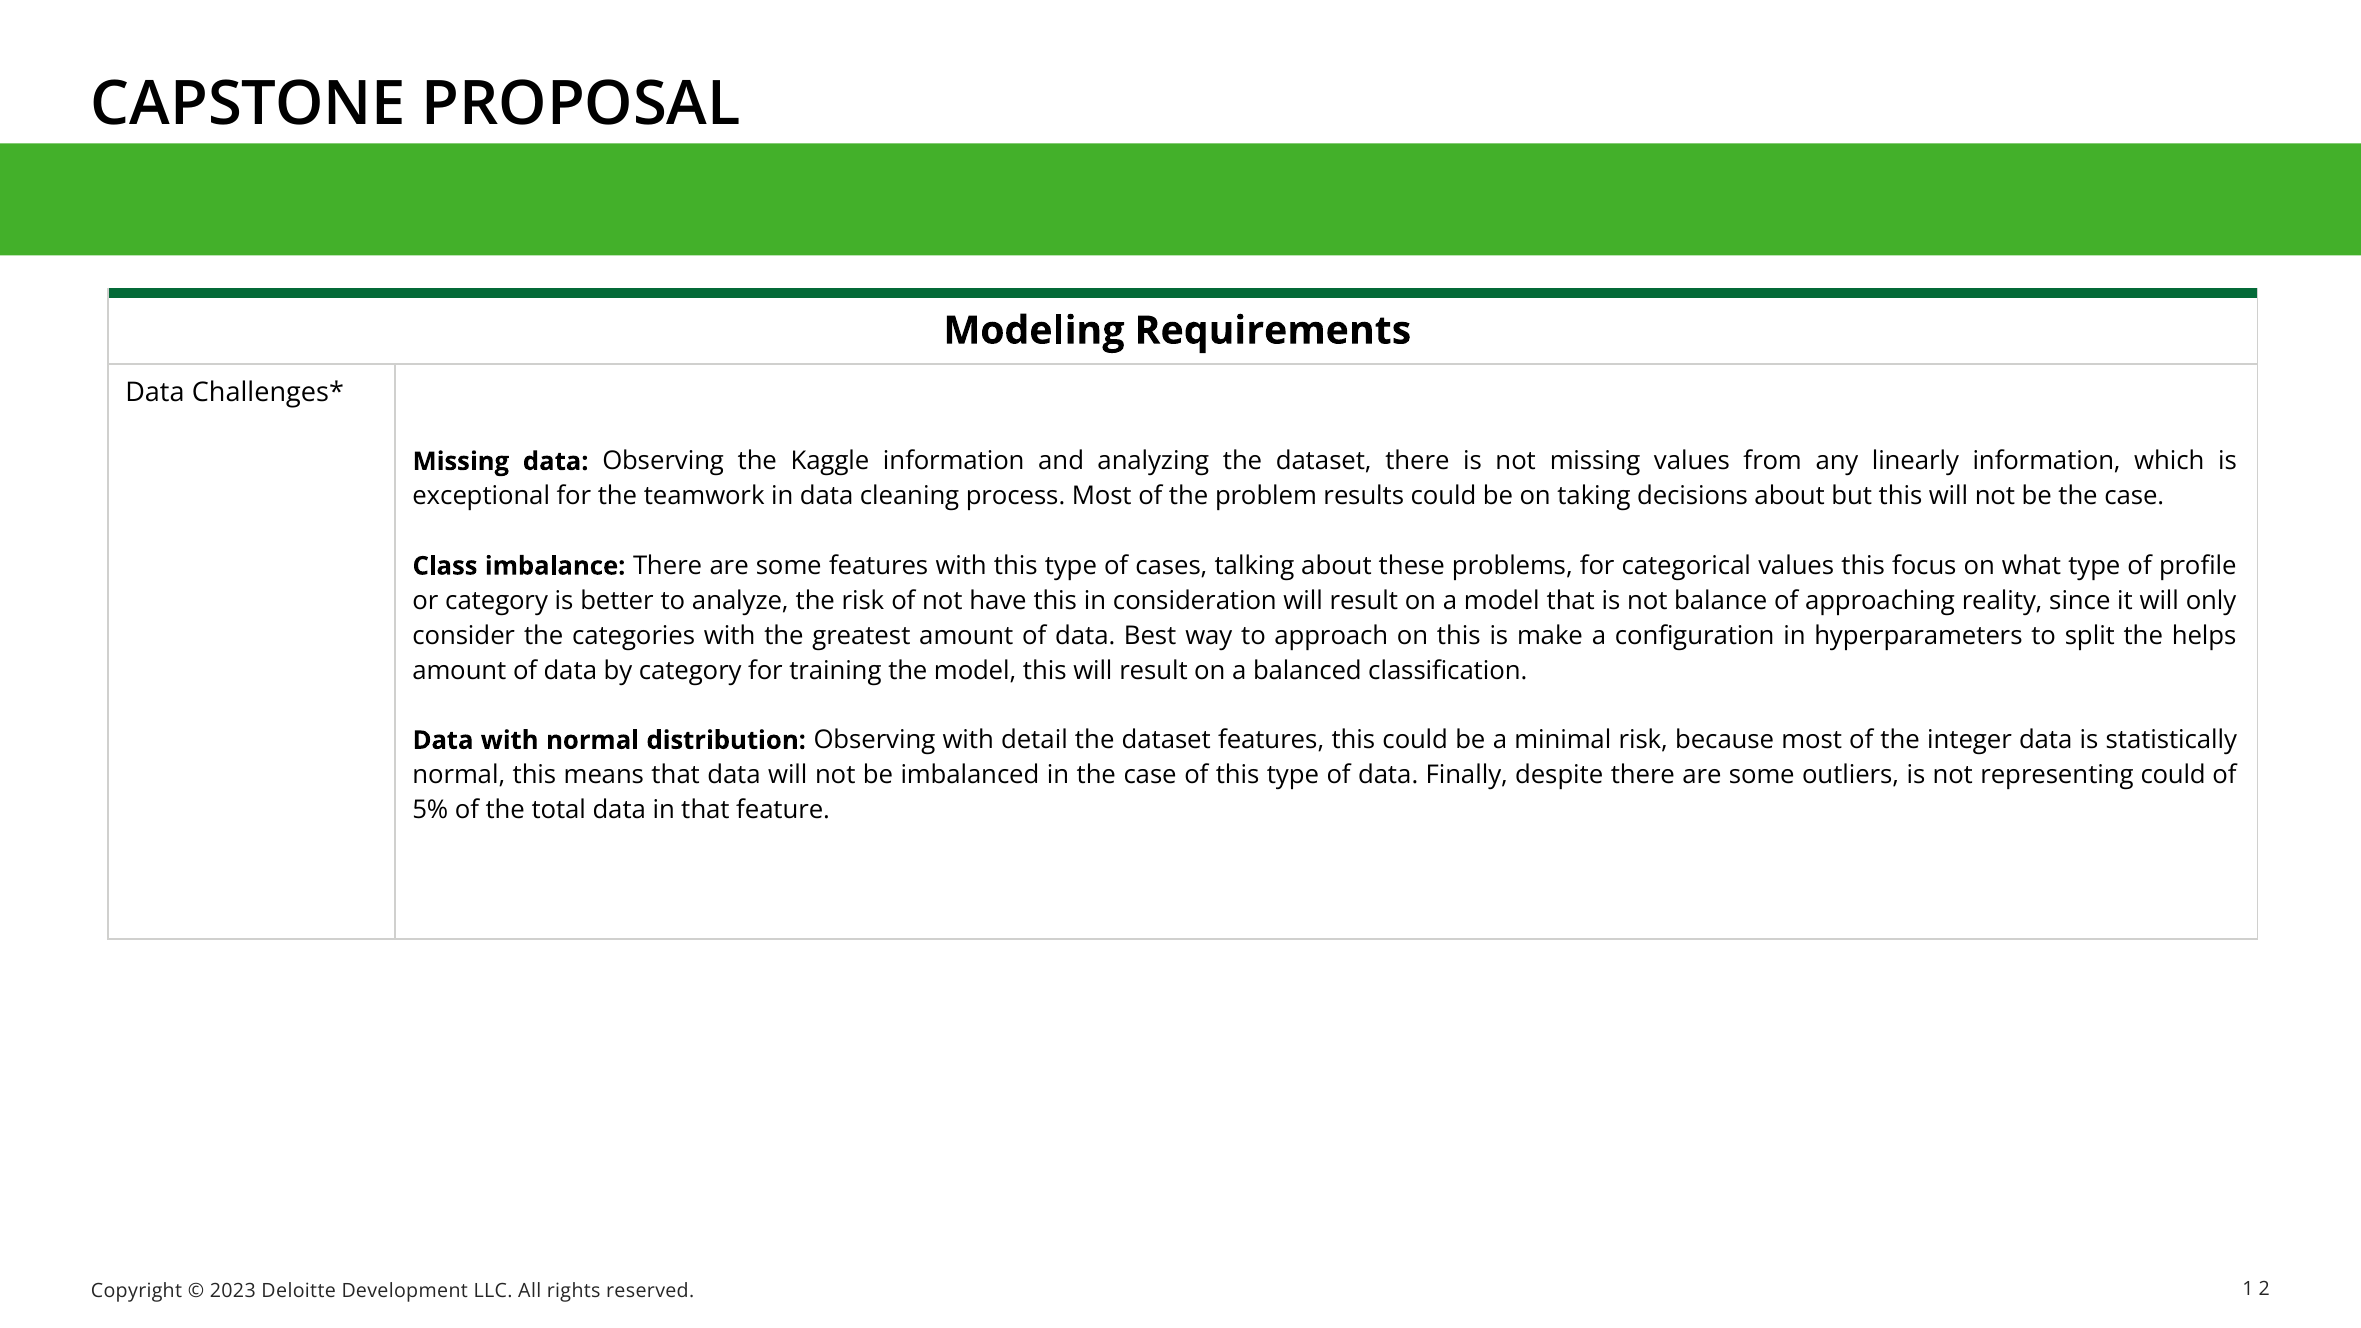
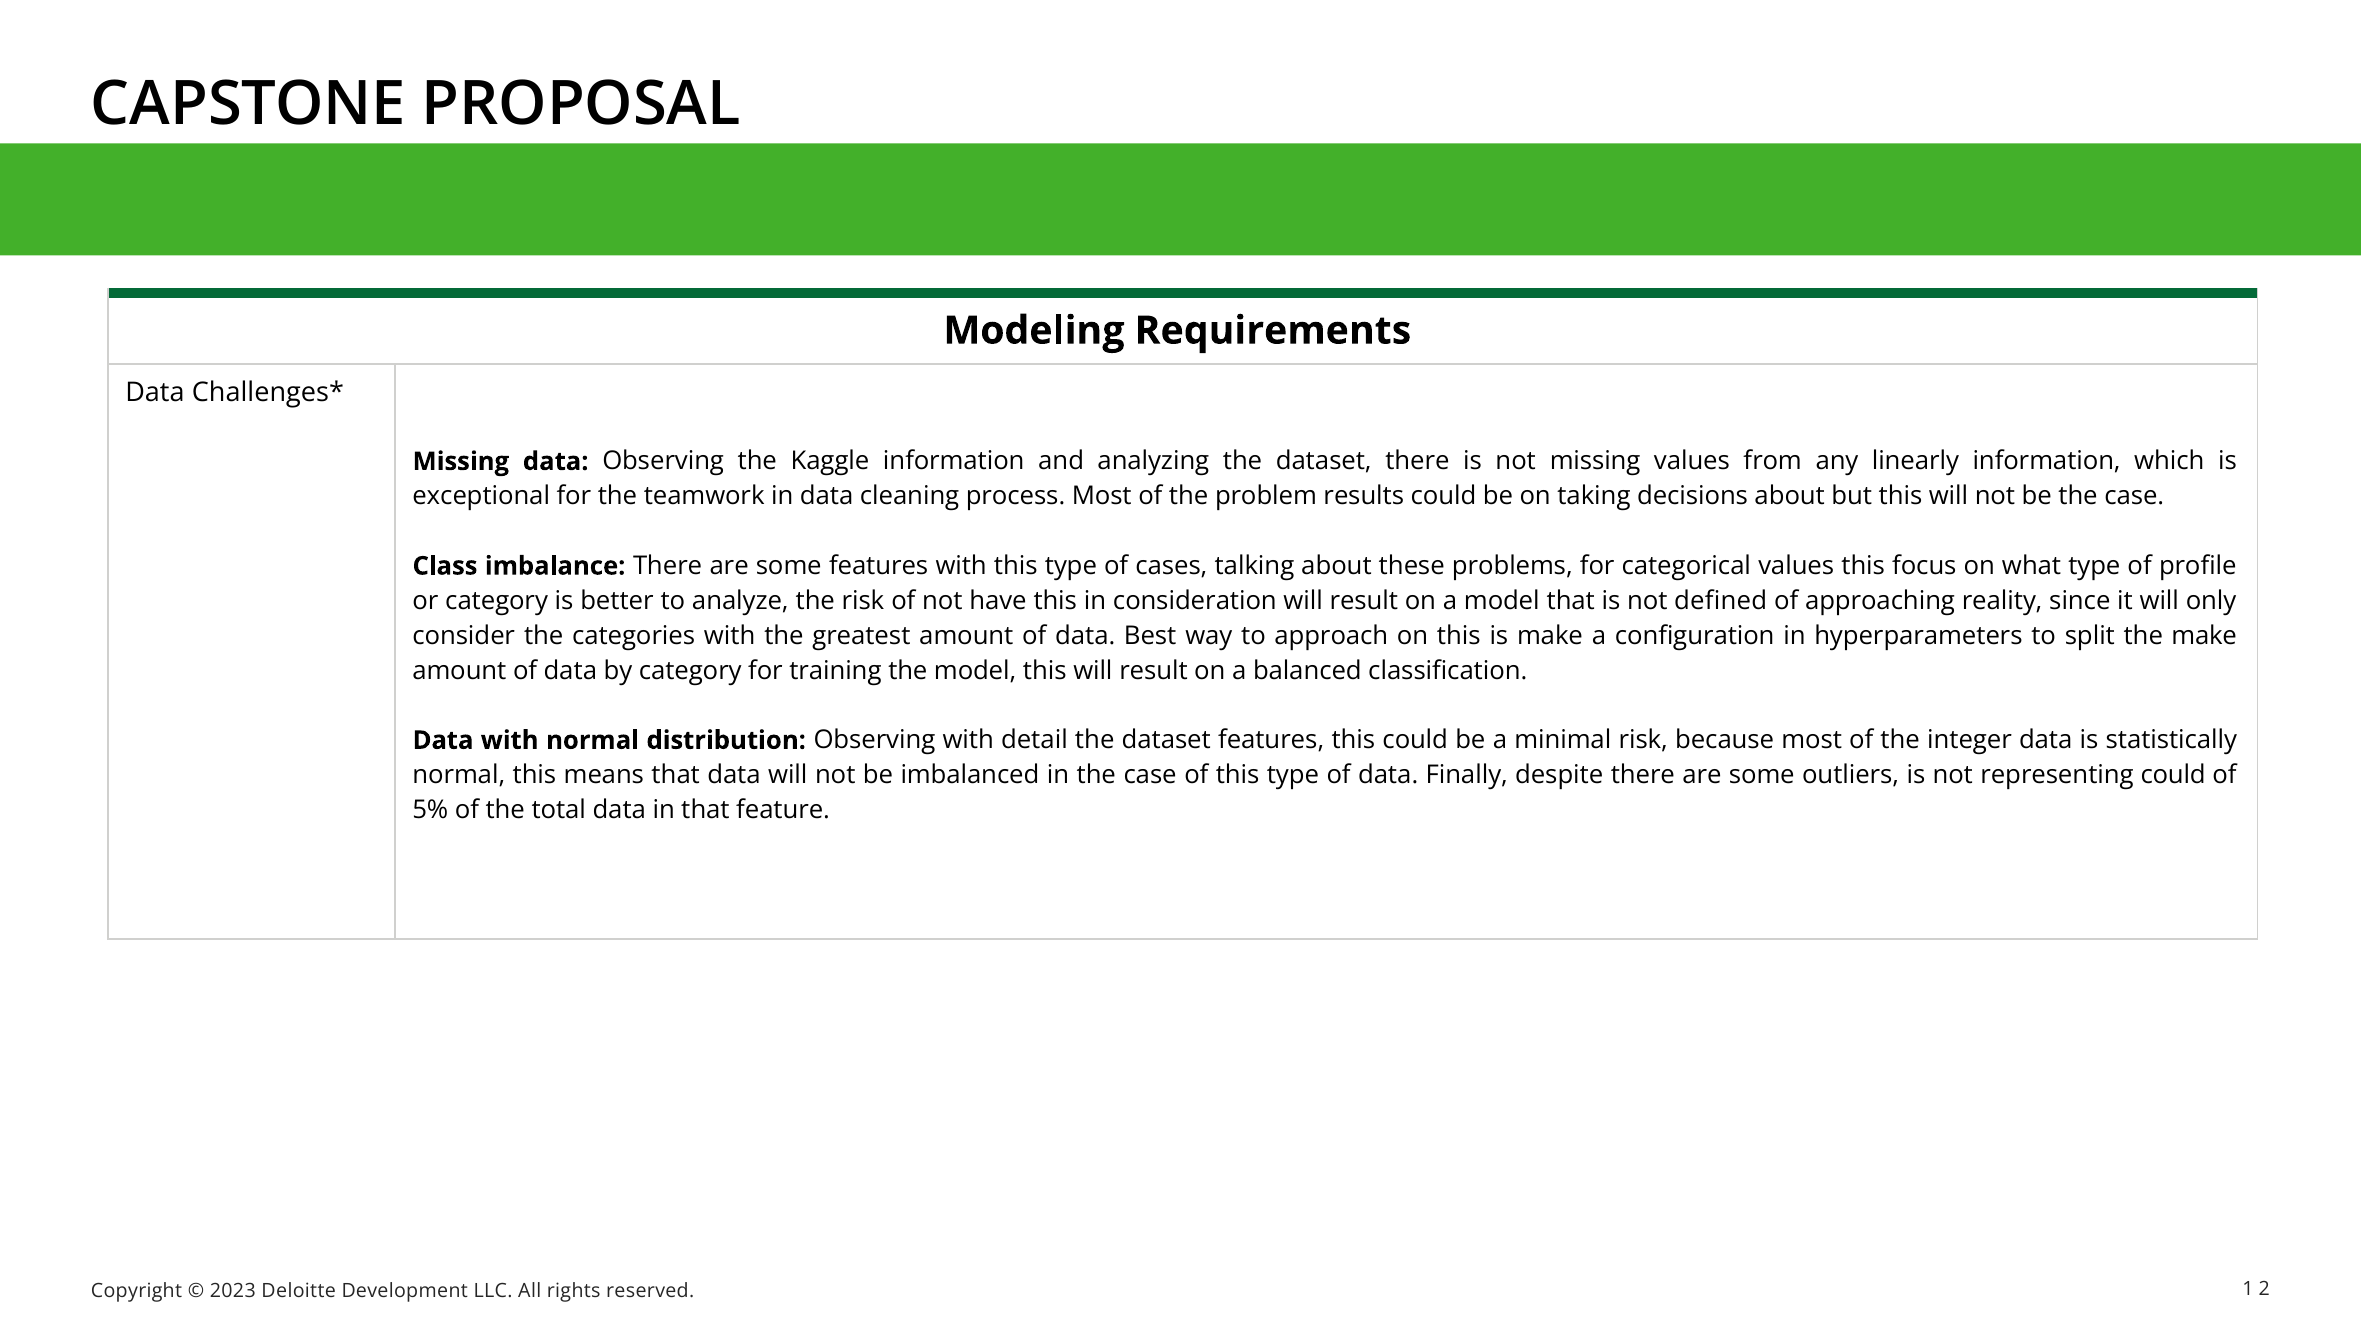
balance: balance -> defined (1721, 601)
the helps: helps -> make (2204, 636)
